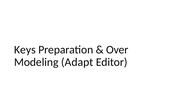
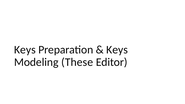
Over: Over -> Keys (117, 50)
Adapt: Adapt -> These (77, 62)
